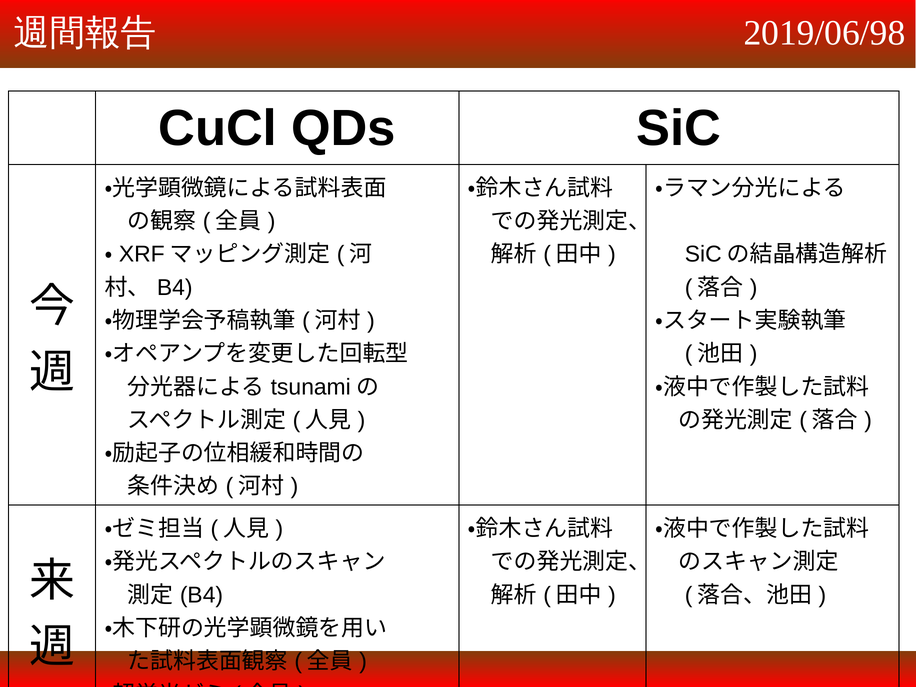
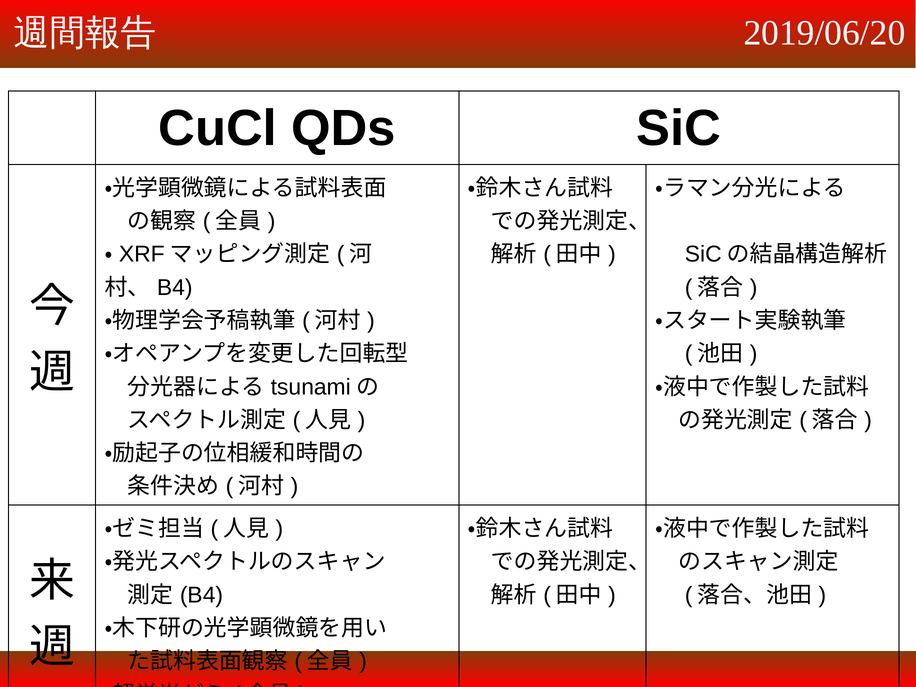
2019/06/98: 2019/06/98 -> 2019/06/20 (824, 33)
